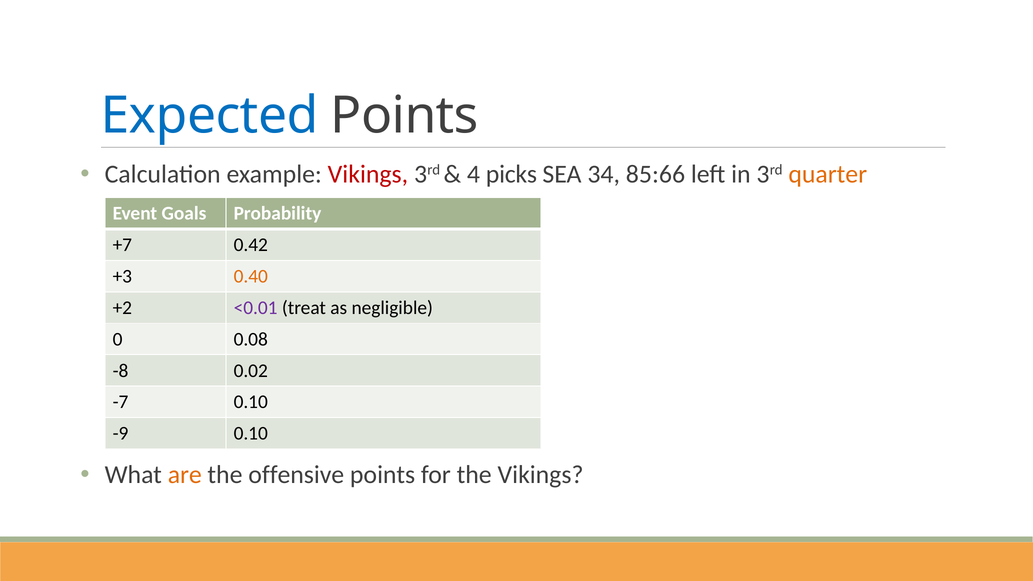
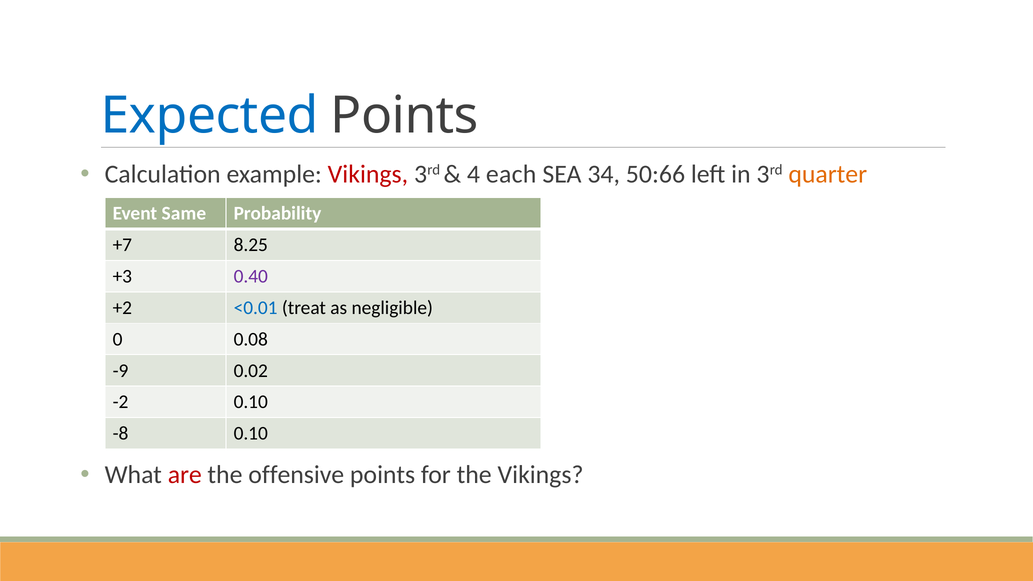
picks: picks -> each (511, 174)
85:66: 85:66 -> 50:66 (655, 174)
Goals: Goals -> Same (184, 214)
0.42: 0.42 -> 8.25 (251, 245)
0.40 colour: orange -> purple (251, 276)
<0.01 colour: purple -> blue (256, 308)
-8: -8 -> -9 (121, 371)
-7: -7 -> -2 (121, 402)
-9: -9 -> -8 (121, 434)
are colour: orange -> red (185, 475)
